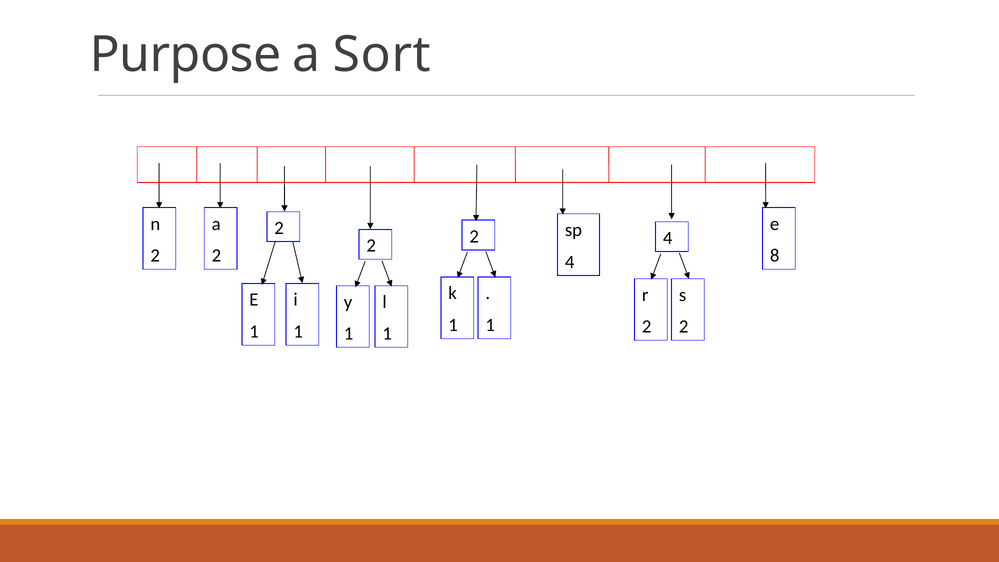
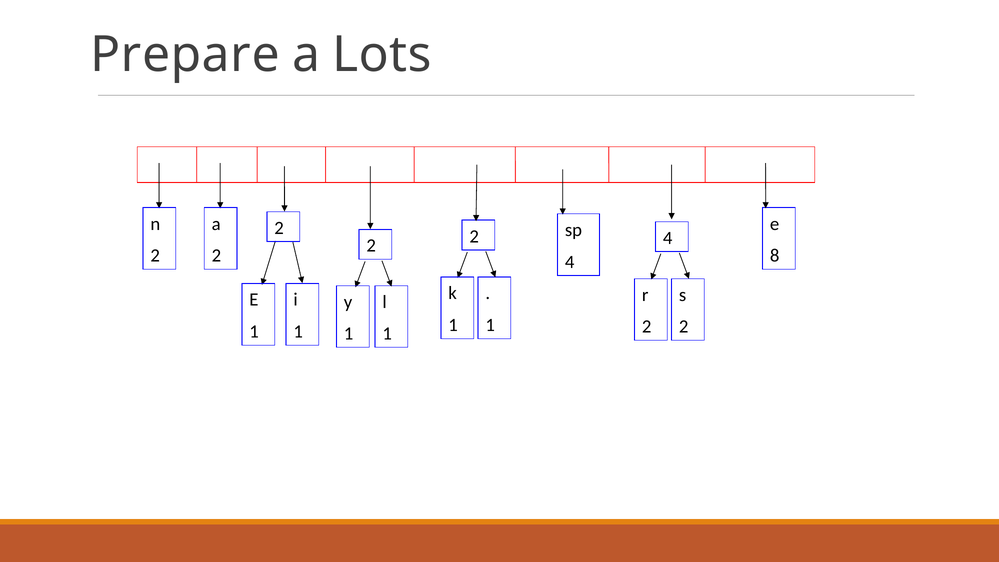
Purpose: Purpose -> Prepare (185, 55)
Sort: Sort -> Lots (382, 55)
